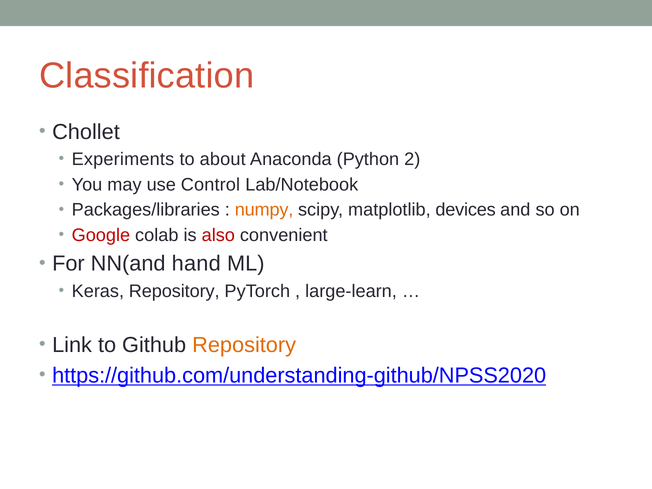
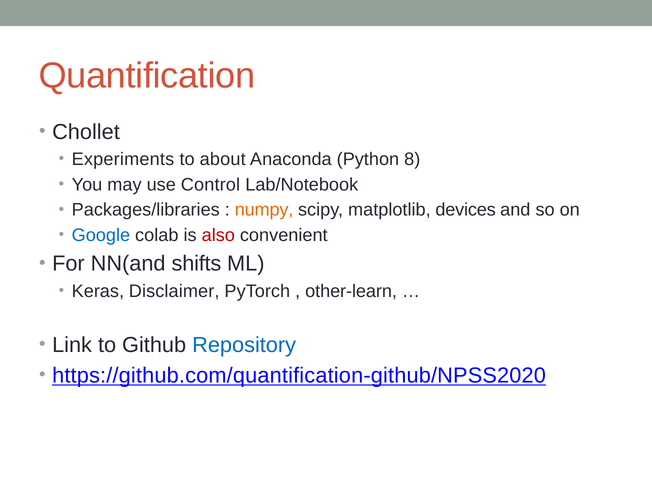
Classification: Classification -> Quantification (147, 76)
2: 2 -> 8 (412, 159)
Google colour: red -> blue (101, 235)
hand: hand -> shifts (196, 264)
Keras Repository: Repository -> Disclaimer (174, 291)
large-learn: large-learn -> other-learn (351, 291)
Repository colour: orange -> blue (244, 345)
https://github.com/understanding-github/NPSS2020: https://github.com/understanding-github/NPSS2020 -> https://github.com/quantification-github/NPSS2020 (299, 375)
